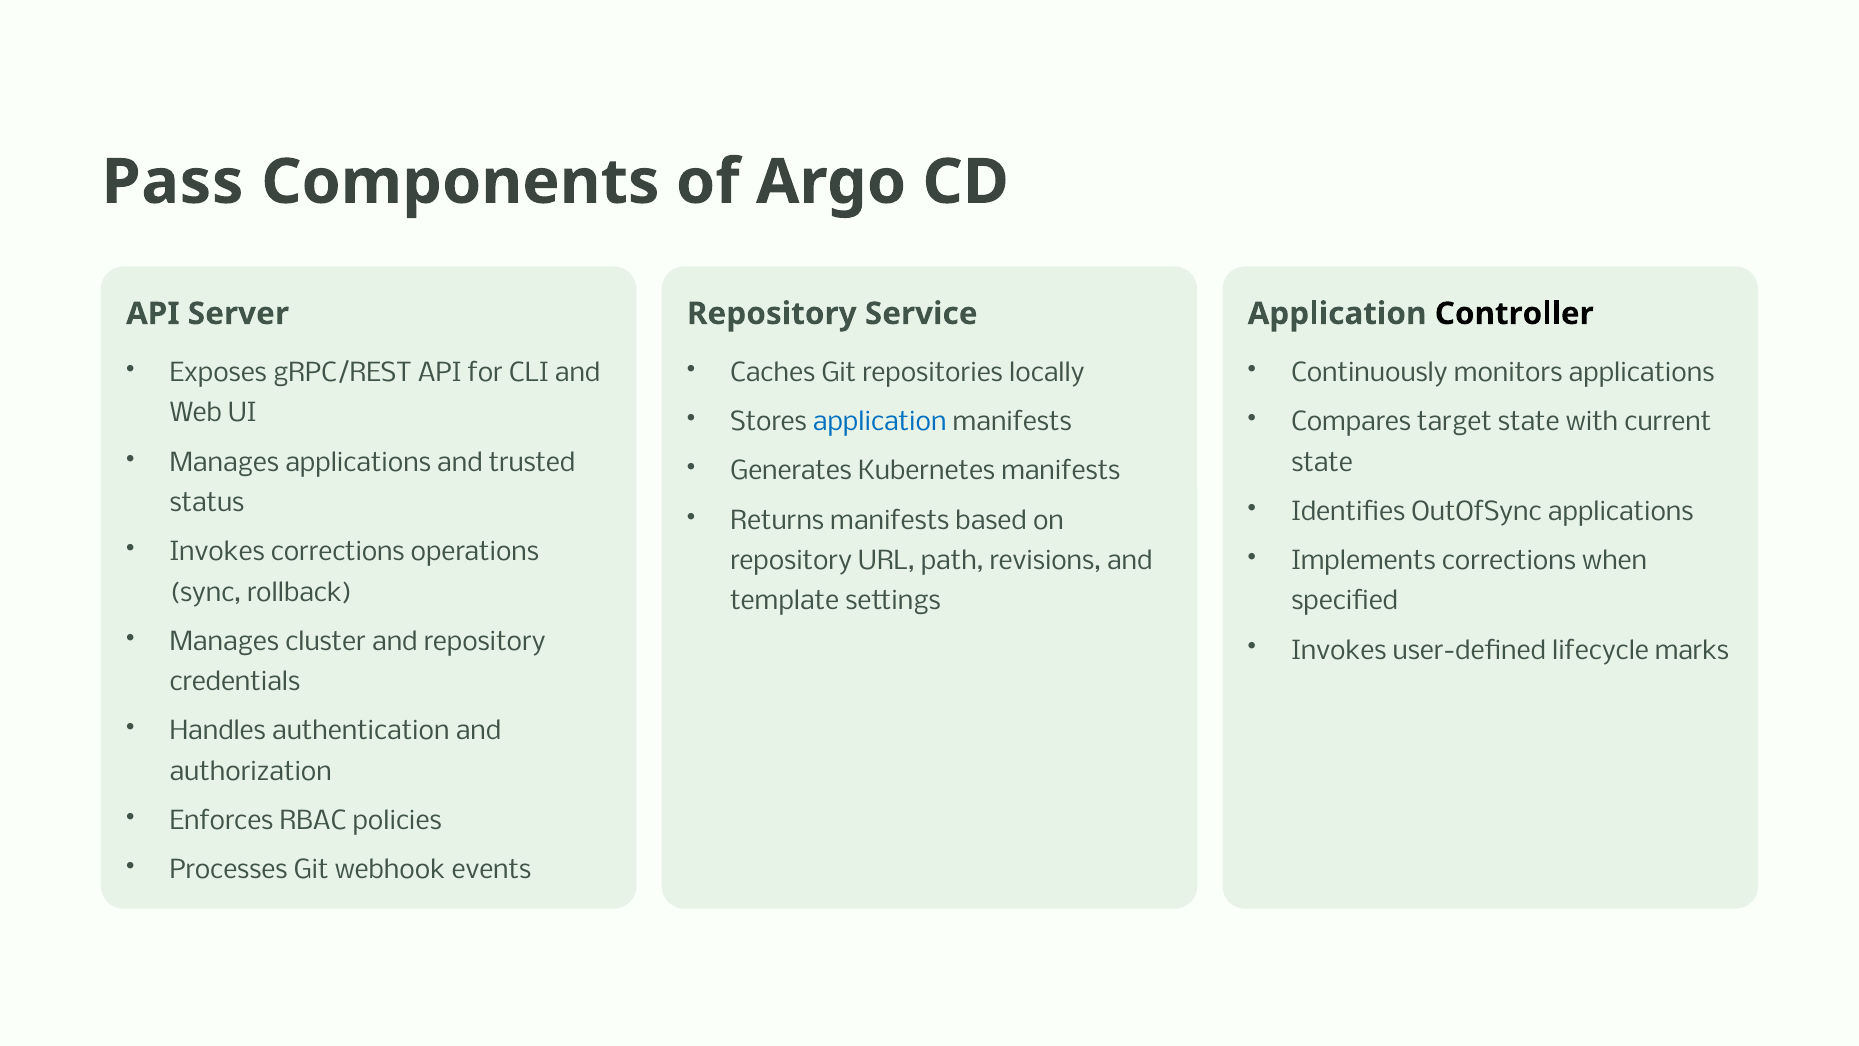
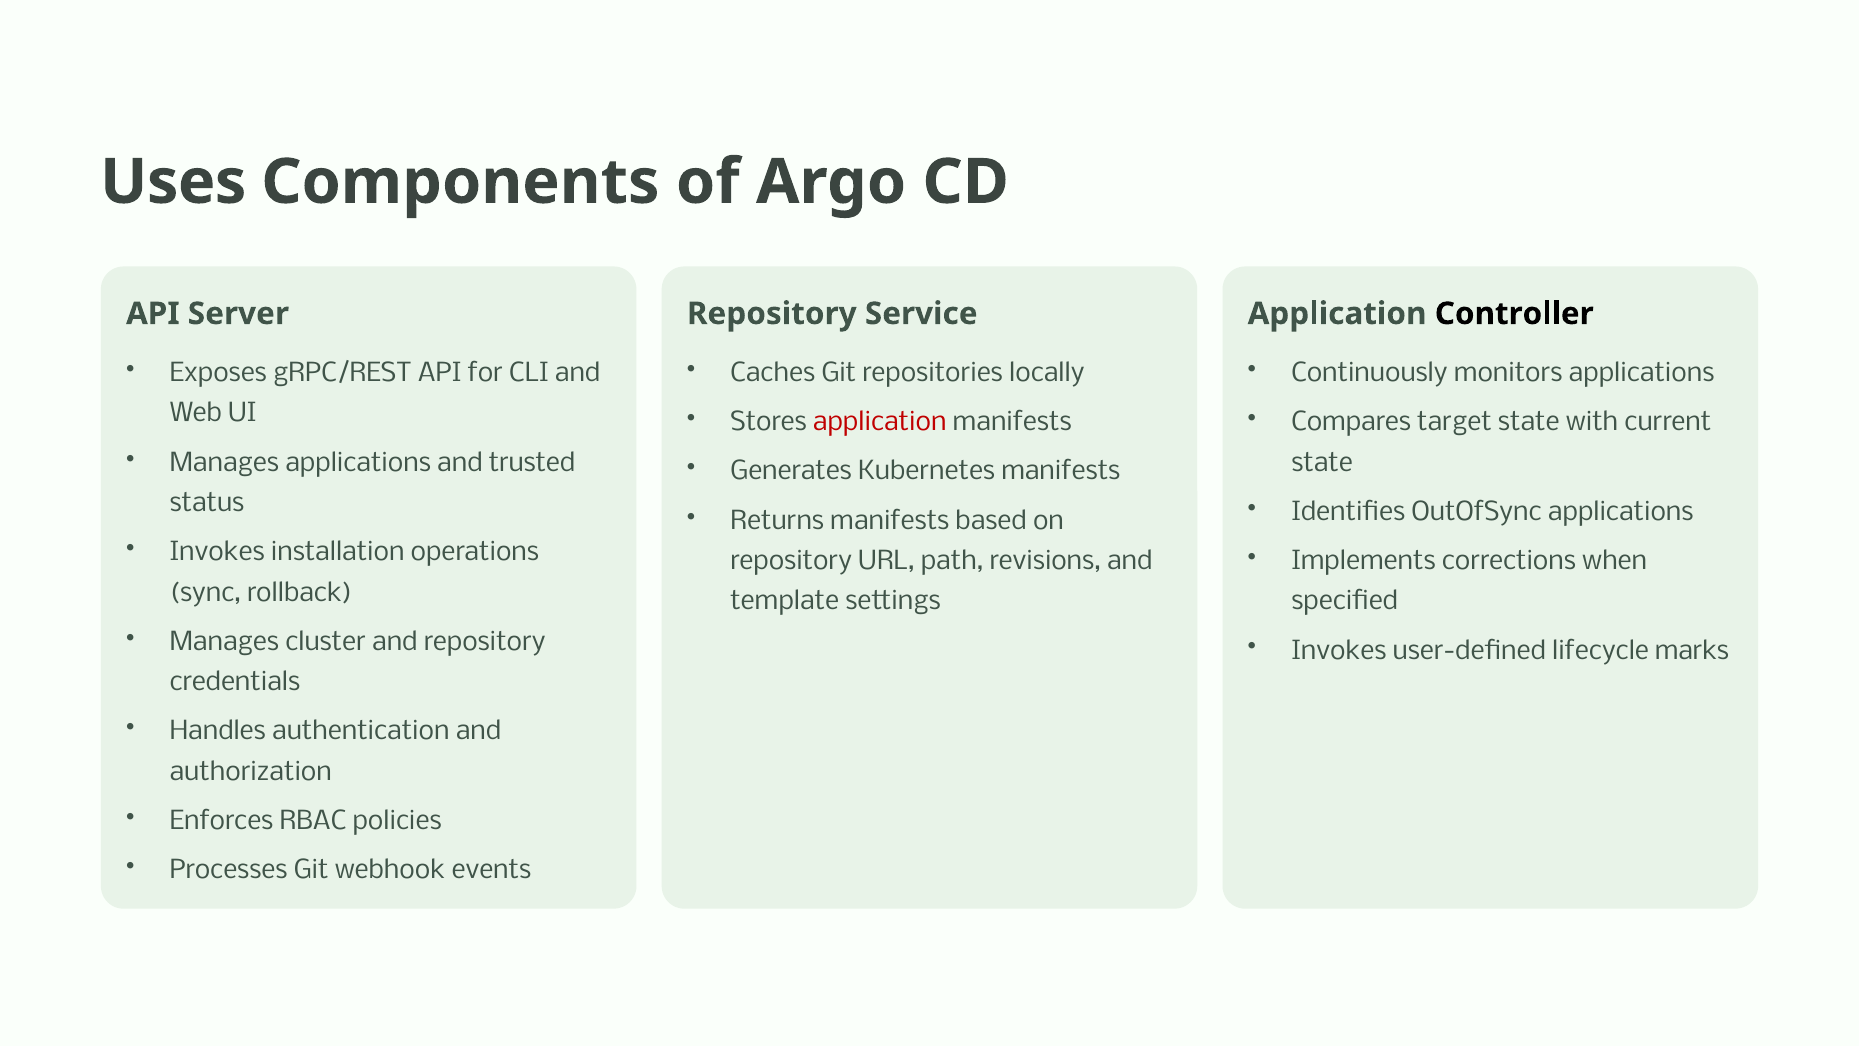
Pass: Pass -> Uses (173, 182)
application colour: blue -> red (880, 422)
Invokes corrections: corrections -> installation (338, 552)
